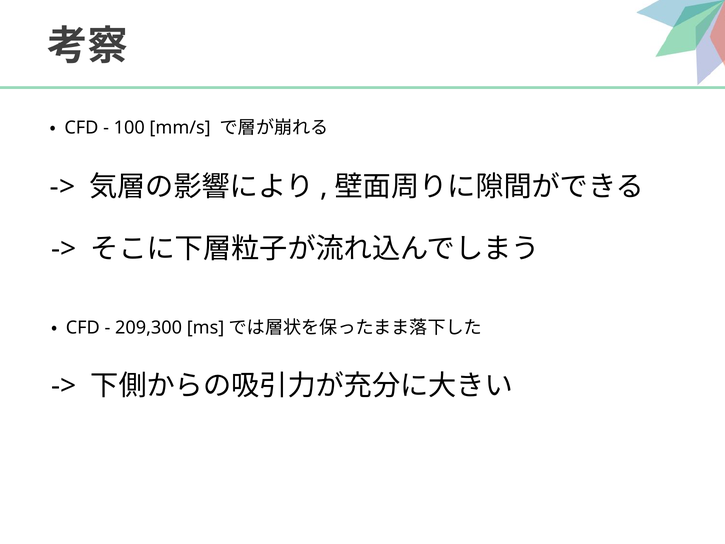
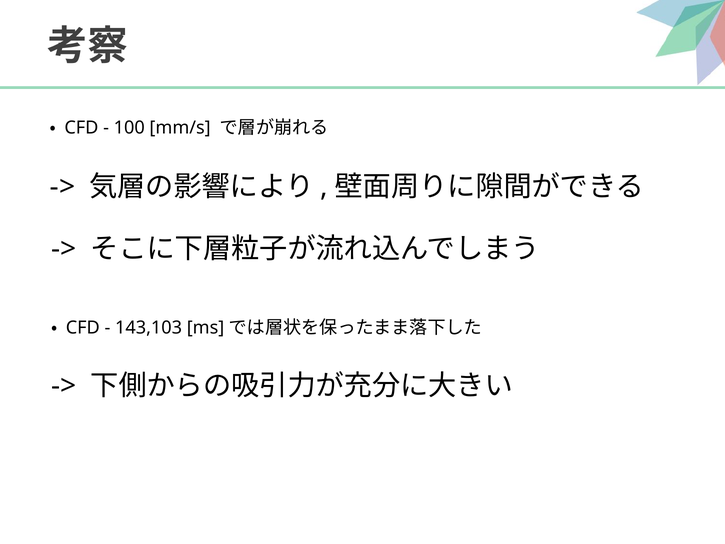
209,300: 209,300 -> 143,103 (149, 328)
